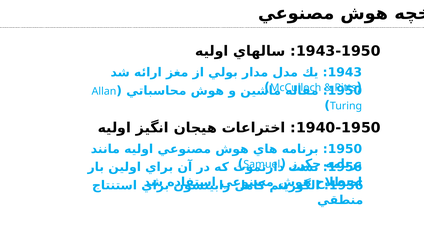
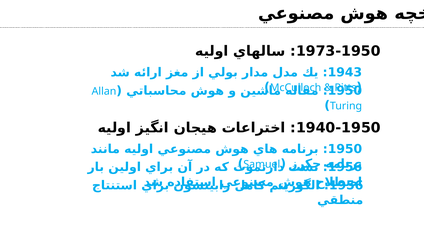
1943-1950: 1943-1950 -> 1973-1950 (338, 51)
